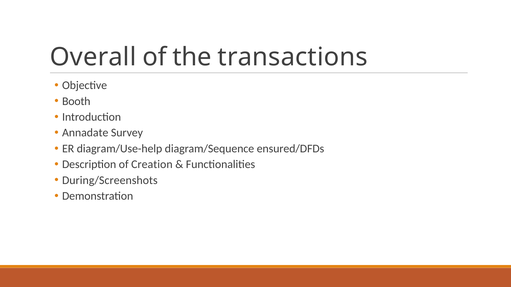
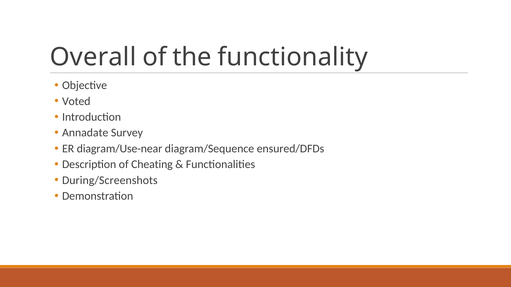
transactions: transactions -> functionality (293, 57)
Booth: Booth -> Voted (76, 101)
diagram/Use-help: diagram/Use-help -> diagram/Use-near (120, 149)
Creation: Creation -> Cheating (152, 165)
